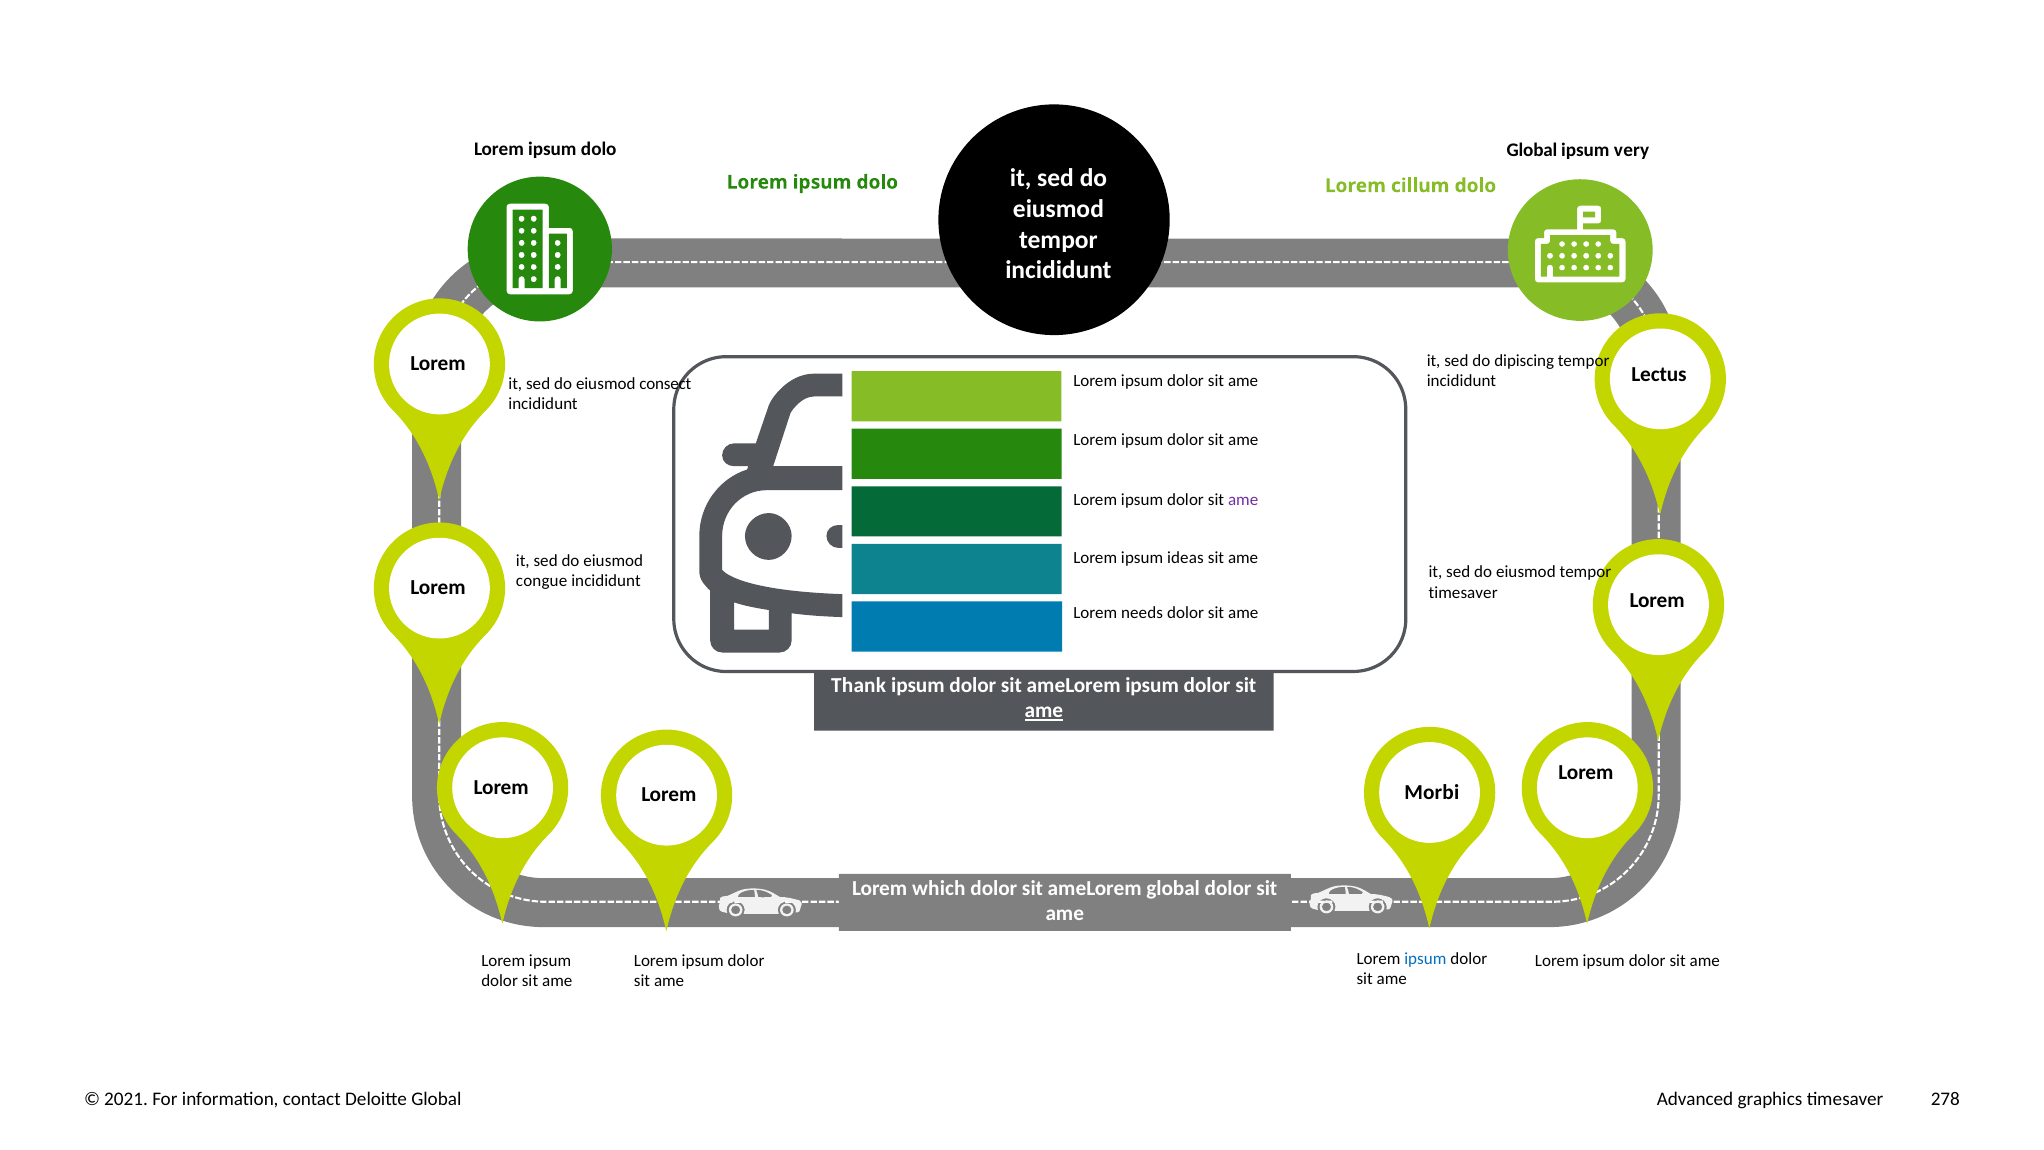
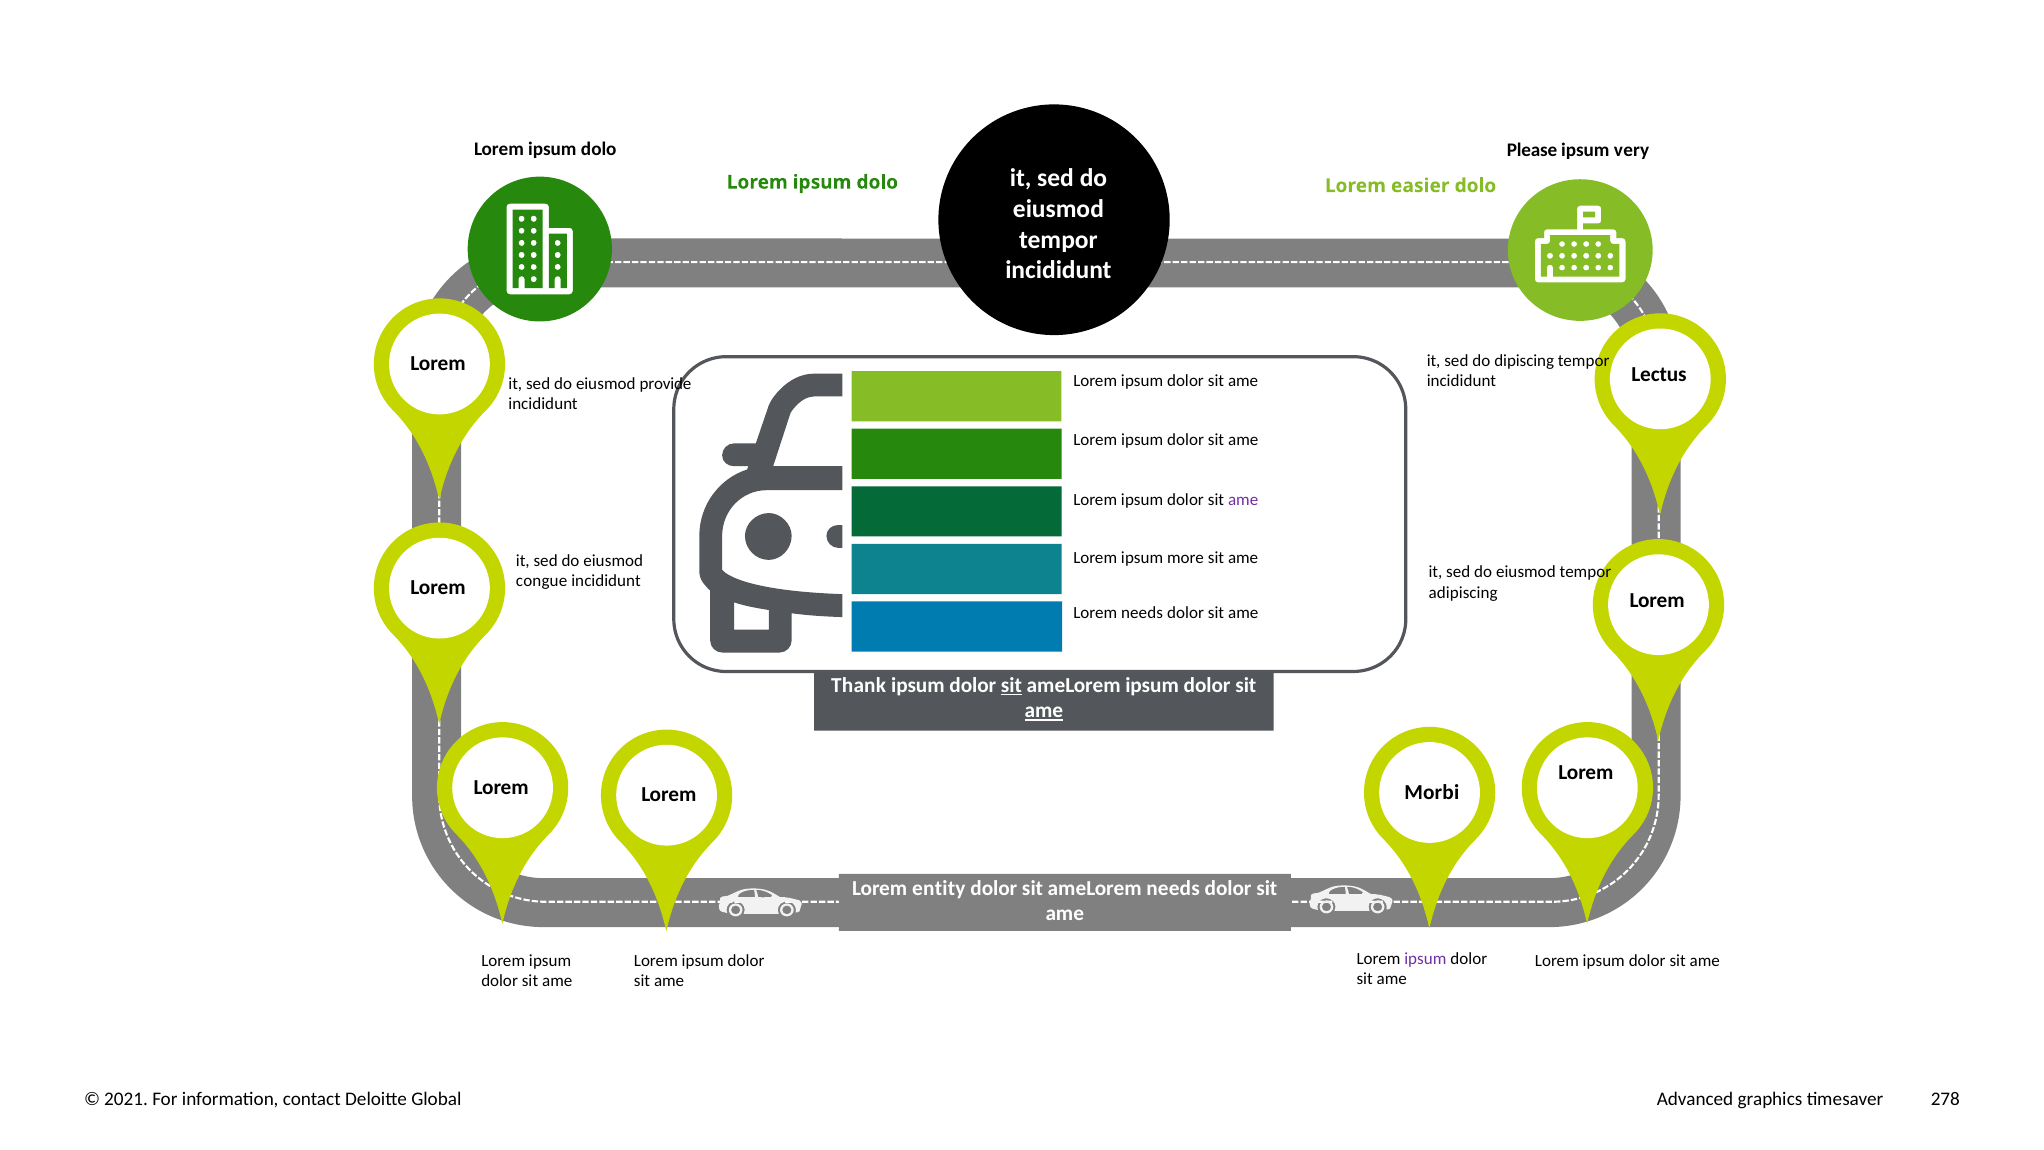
dolo Global: Global -> Please (1532, 150)
cillum: cillum -> easier (1420, 186)
consect: consect -> provide (665, 383)
ideas: ideas -> more (1186, 557)
timesaver: timesaver -> adipiscing (1463, 592)
sit underline: none -> present (1011, 685)
which: which -> entity (939, 888)
ameLorem global: global -> needs (1173, 888)
ipsum colour: blue -> purple (1425, 958)
